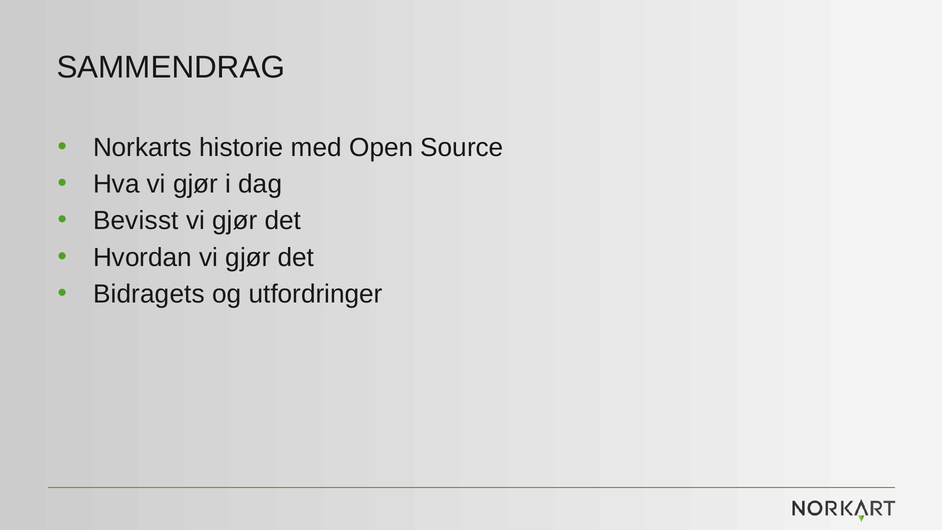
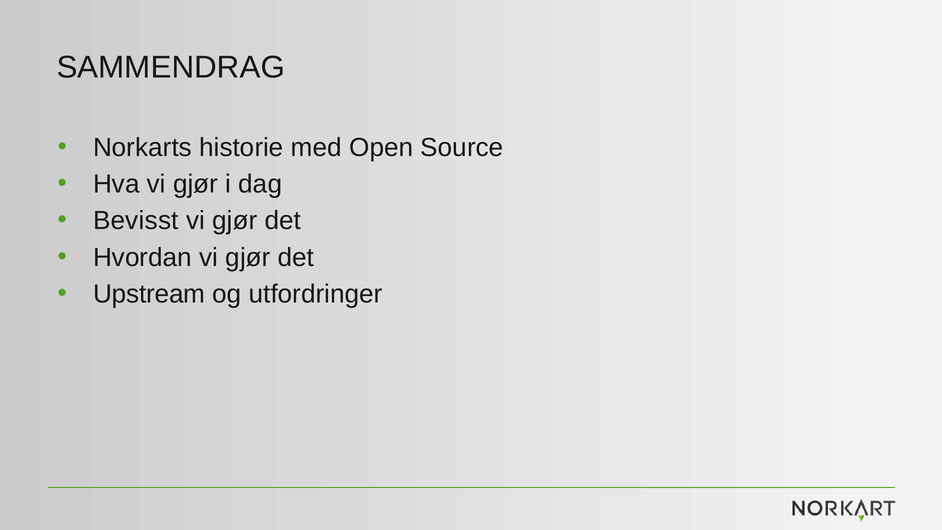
Bidragets: Bidragets -> Upstream (149, 294)
